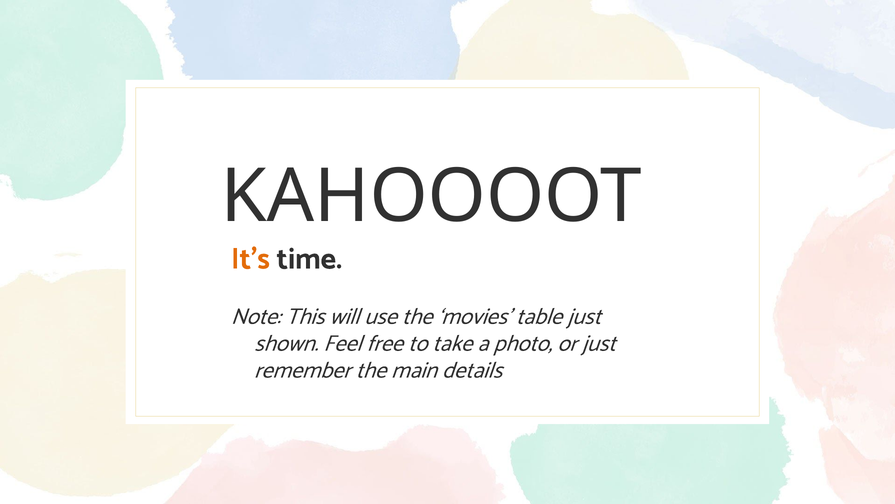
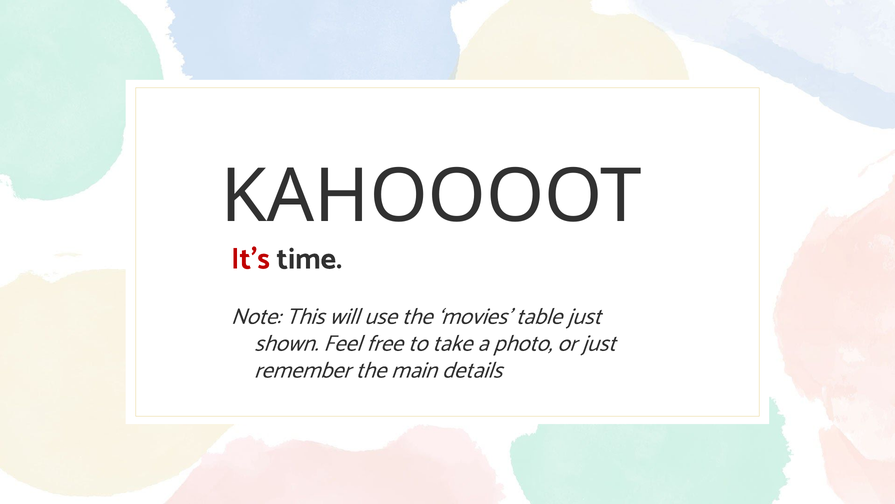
It’s colour: orange -> red (250, 258)
